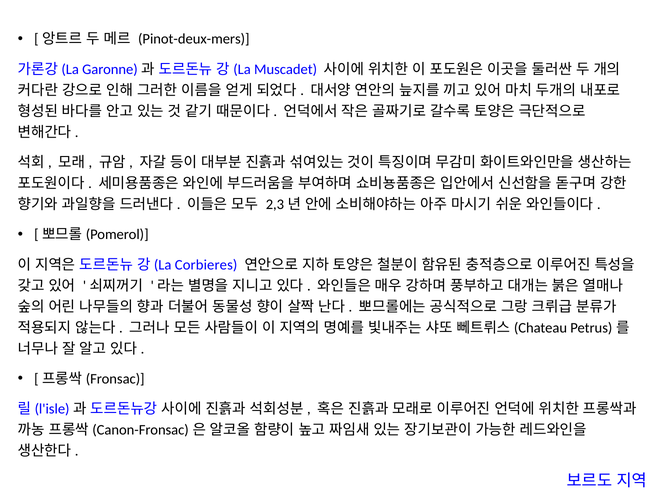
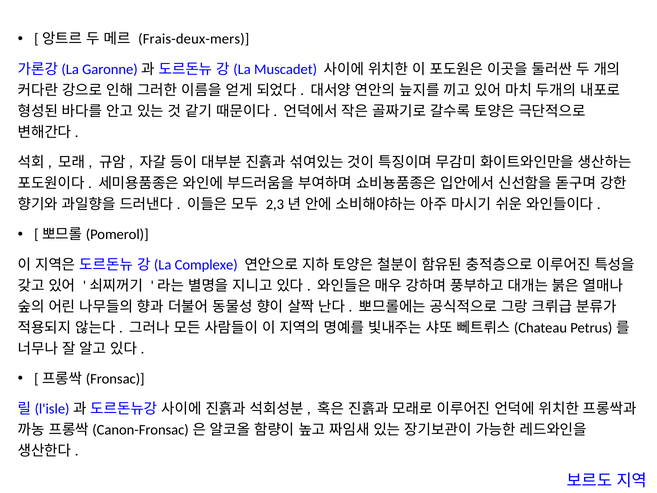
Pinot-deux-mers: Pinot-deux-mers -> Frais-deux-mers (194, 39)
Corbieres: Corbieres -> Complexe (206, 265)
